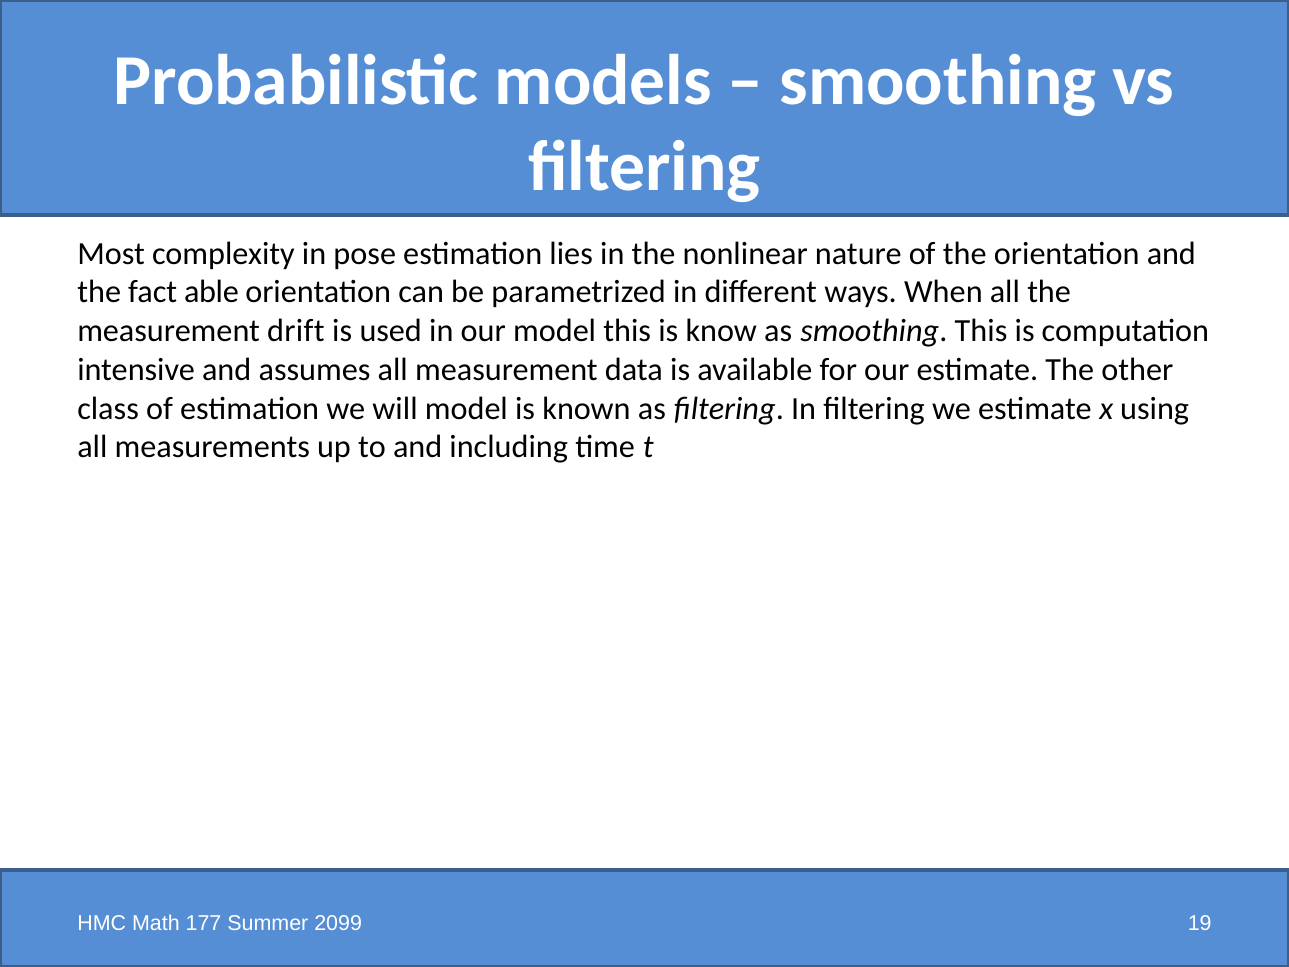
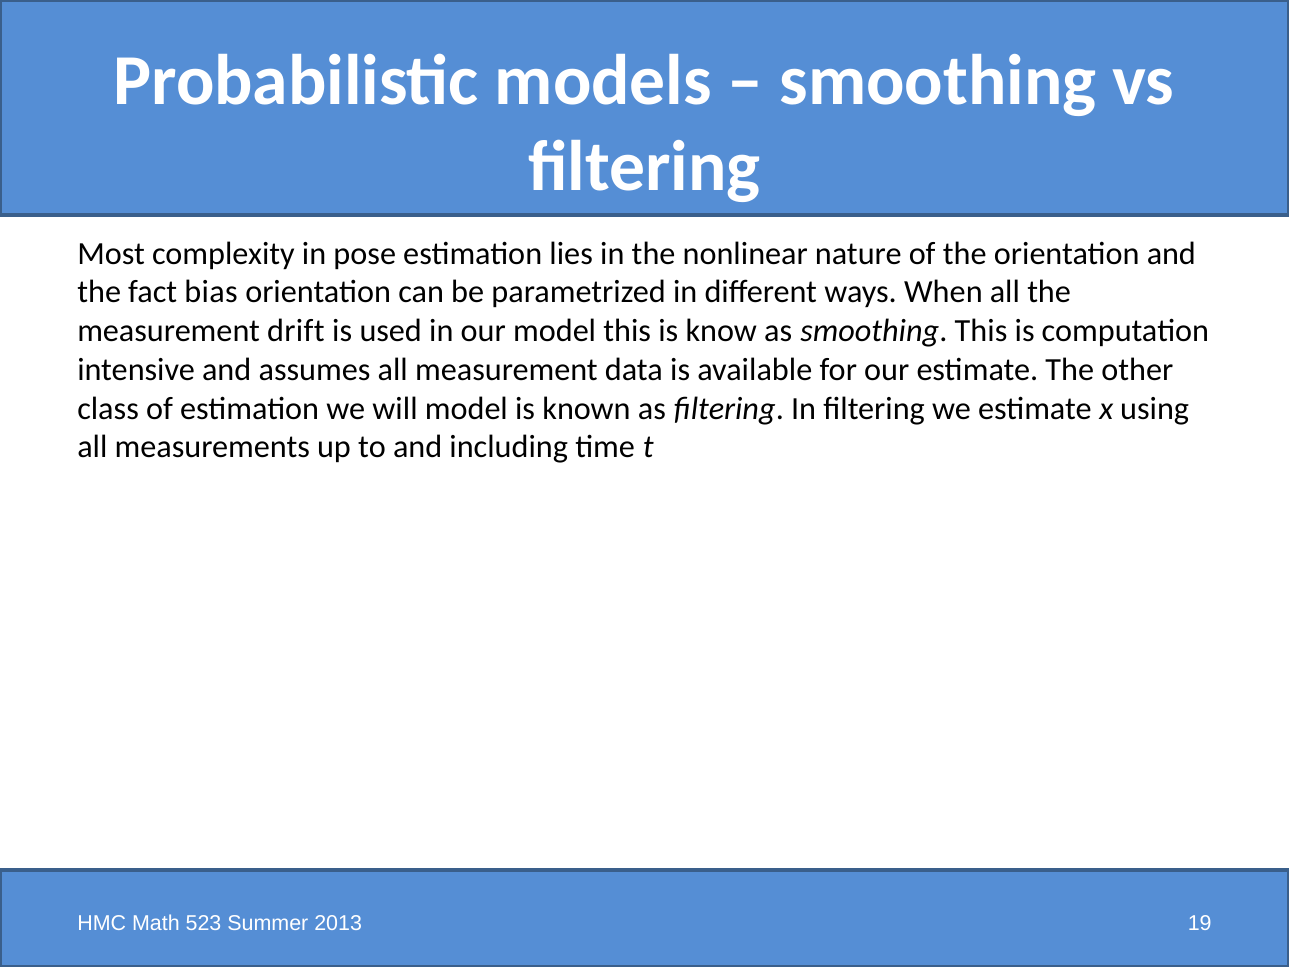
able: able -> bias (211, 292)
177: 177 -> 523 (204, 923)
2099: 2099 -> 2013 (338, 923)
